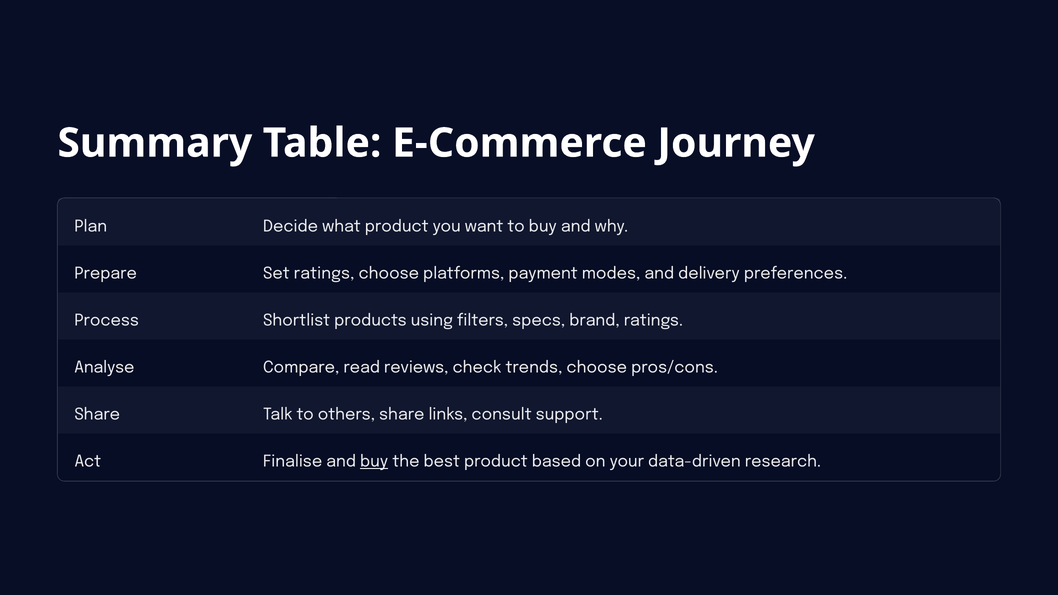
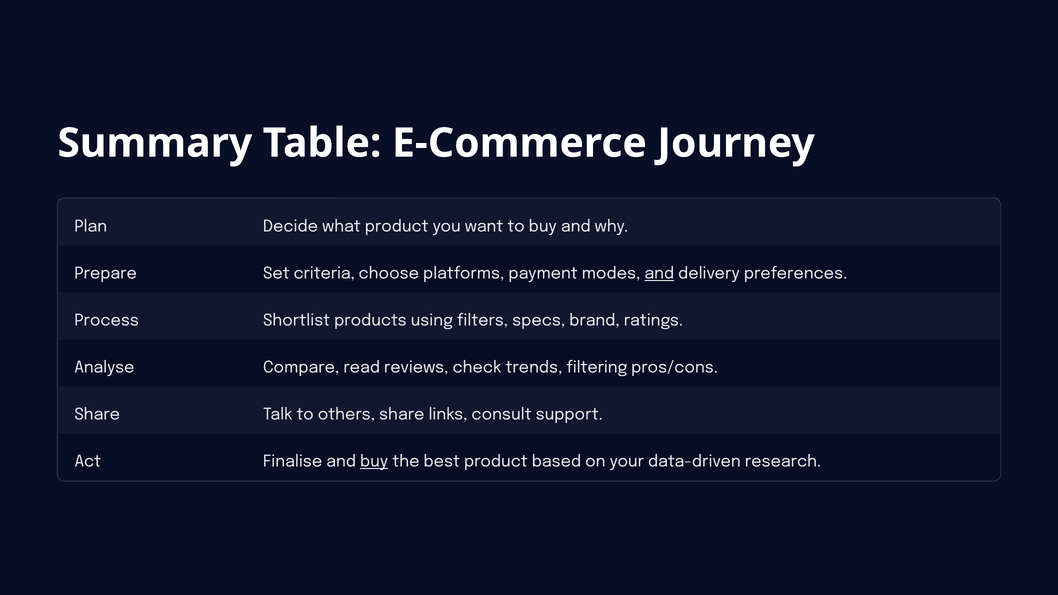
Set ratings: ratings -> criteria (324, 274)
and underline: none -> present (659, 274)
trends choose: choose -> filtering (597, 368)
